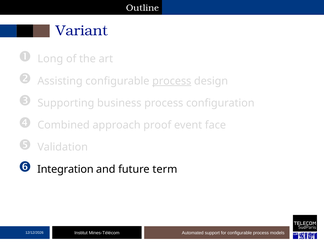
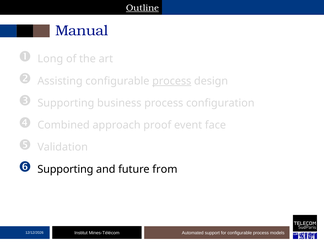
Outline underline: none -> present (142, 8)
Variant: Variant -> Manual (82, 31)
Integration: Integration -> Supporting (65, 169)
term: term -> from (165, 169)
